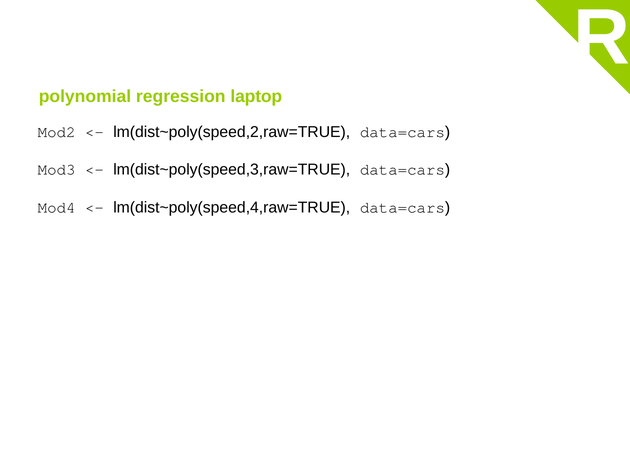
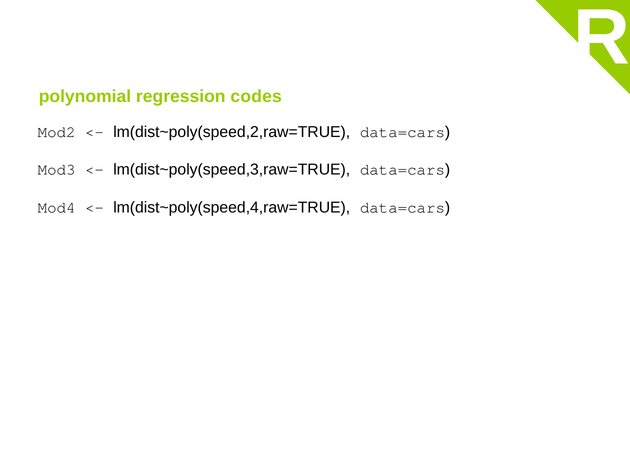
laptop: laptop -> codes (256, 96)
